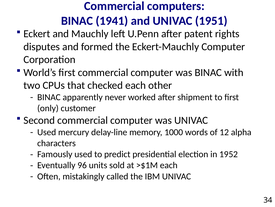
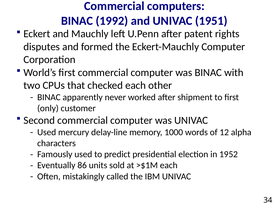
1941: 1941 -> 1992 (112, 21)
96: 96 -> 86 (82, 165)
